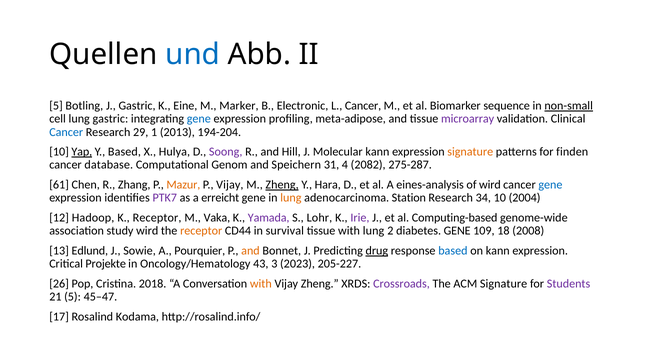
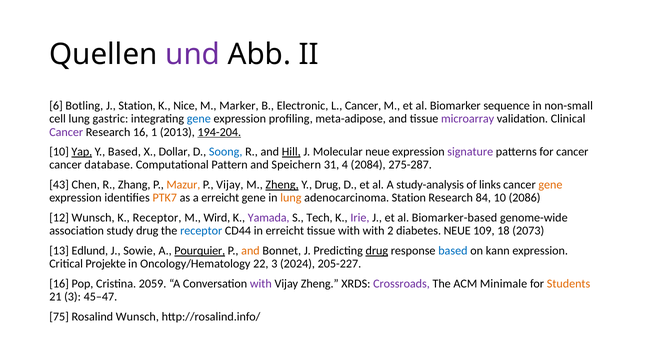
und colour: blue -> purple (193, 54)
5: 5 -> 6 (56, 106)
J Gastric: Gastric -> Station (137, 106)
Eine: Eine -> Nice (185, 106)
non-small underline: present -> none (569, 106)
Cancer colour: blue -> purple (66, 132)
Research 29: 29 -> 16 (141, 132)
194-204 underline: none -> present (219, 132)
Hulya: Hulya -> Dollar (175, 152)
Soong colour: purple -> blue (226, 152)
Hill underline: none -> present (291, 152)
Molecular kann: kann -> neue (377, 152)
signature colour: orange -> purple (470, 152)
for finden: finden -> cancer (572, 152)
Genom: Genom -> Pattern (230, 165)
2082: 2082 -> 2084 (368, 165)
61: 61 -> 43 (59, 185)
Y Hara: Hara -> Drug (328, 185)
eines-analysis: eines-analysis -> study-analysis (430, 185)
of wird: wird -> links (490, 185)
gene colour: blue -> orange (550, 185)
PTK7 colour: purple -> orange (165, 198)
34: 34 -> 84 (483, 198)
2004: 2004 -> 2086 (525, 198)
12 Hadoop: Hadoop -> Wunsch (93, 217)
Vaka: Vaka -> Wird (217, 217)
Lohr: Lohr -> Tech (320, 217)
Computing-based: Computing-based -> Biomarker-based (455, 217)
study wird: wird -> drug (147, 231)
receptor colour: orange -> blue (201, 231)
in survival: survival -> erreicht (285, 231)
with lung: lung -> with (374, 231)
diabetes GENE: GENE -> NEUE (457, 231)
2008: 2008 -> 2073 (528, 231)
Pourquier underline: none -> present (200, 250)
43: 43 -> 22 (261, 263)
2023: 2023 -> 2024 (298, 263)
26: 26 -> 16 (59, 283)
2018: 2018 -> 2059 (153, 283)
with colour: orange -> purple (261, 283)
ACM Signature: Signature -> Minimale (504, 283)
Students colour: purple -> orange (569, 283)
21 5: 5 -> 3 (73, 296)
17: 17 -> 75 (59, 316)
Rosalind Kodama: Kodama -> Wunsch (137, 316)
